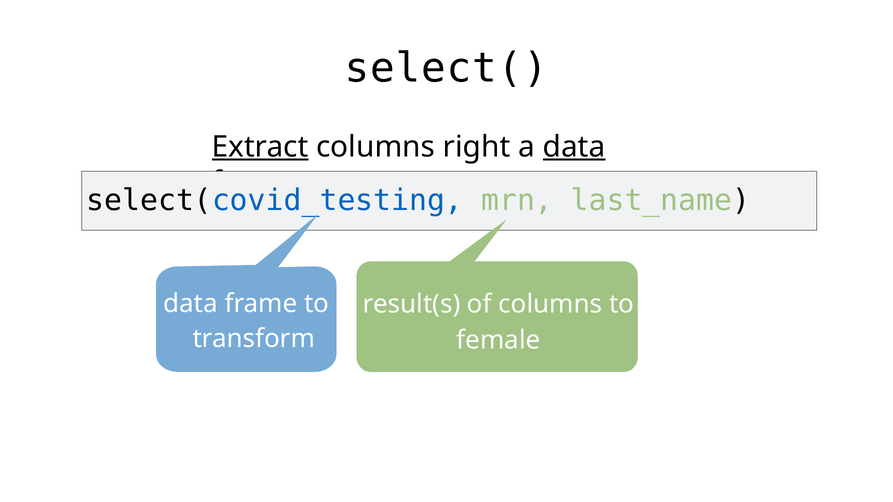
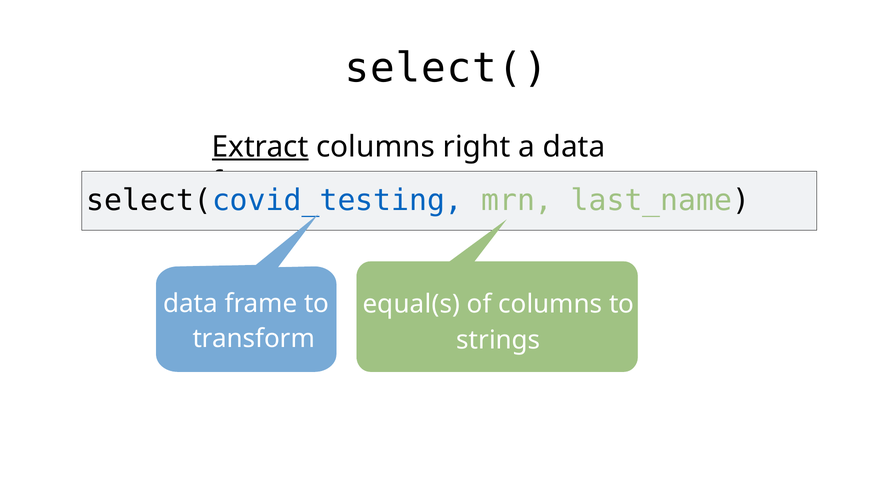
data underline: present -> none (574, 147)
result(s: result(s -> equal(s (411, 304)
female: female -> strings (498, 340)
